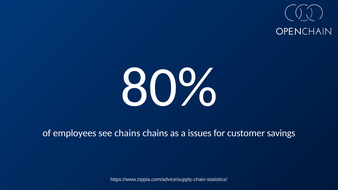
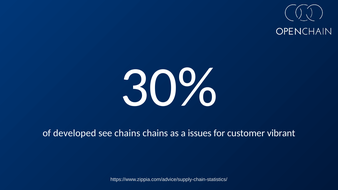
80%: 80% -> 30% (169, 87)
employees: employees -> developed (75, 133)
savings: savings -> vibrant (281, 133)
